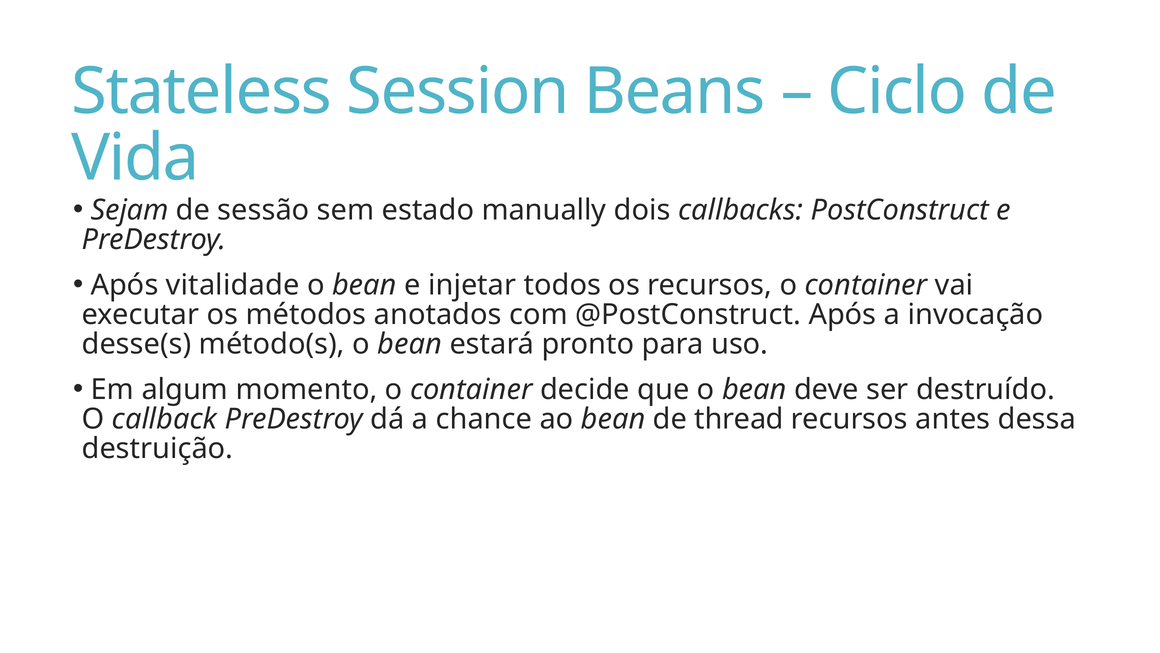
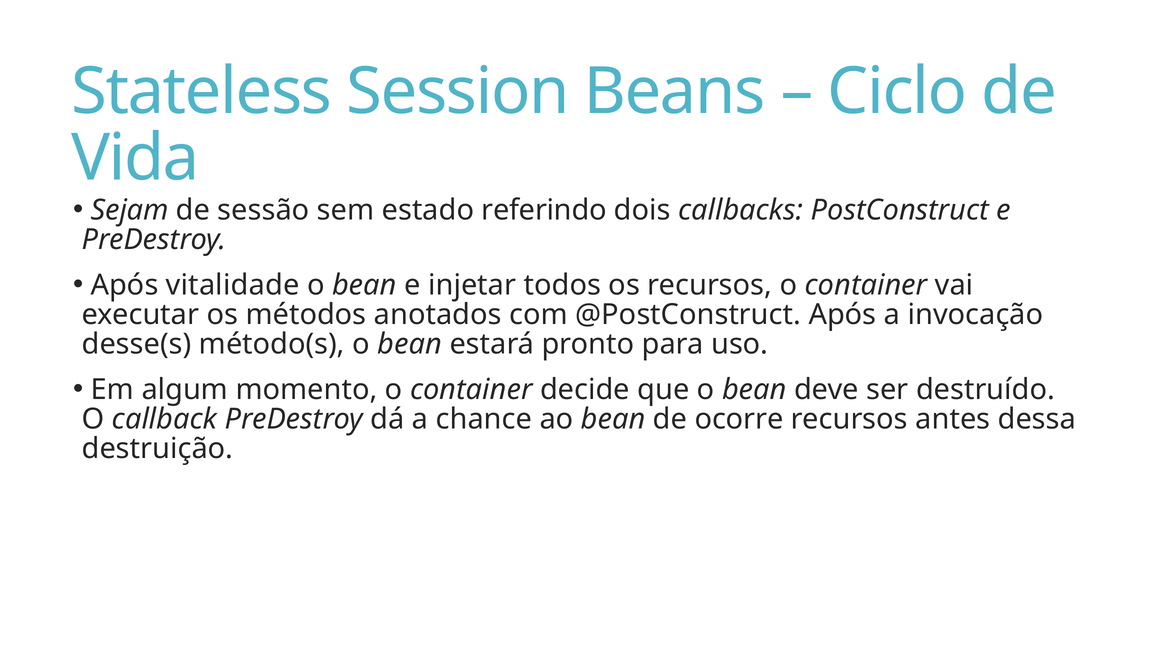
manually: manually -> referindo (544, 210)
thread: thread -> ocorre (739, 419)
